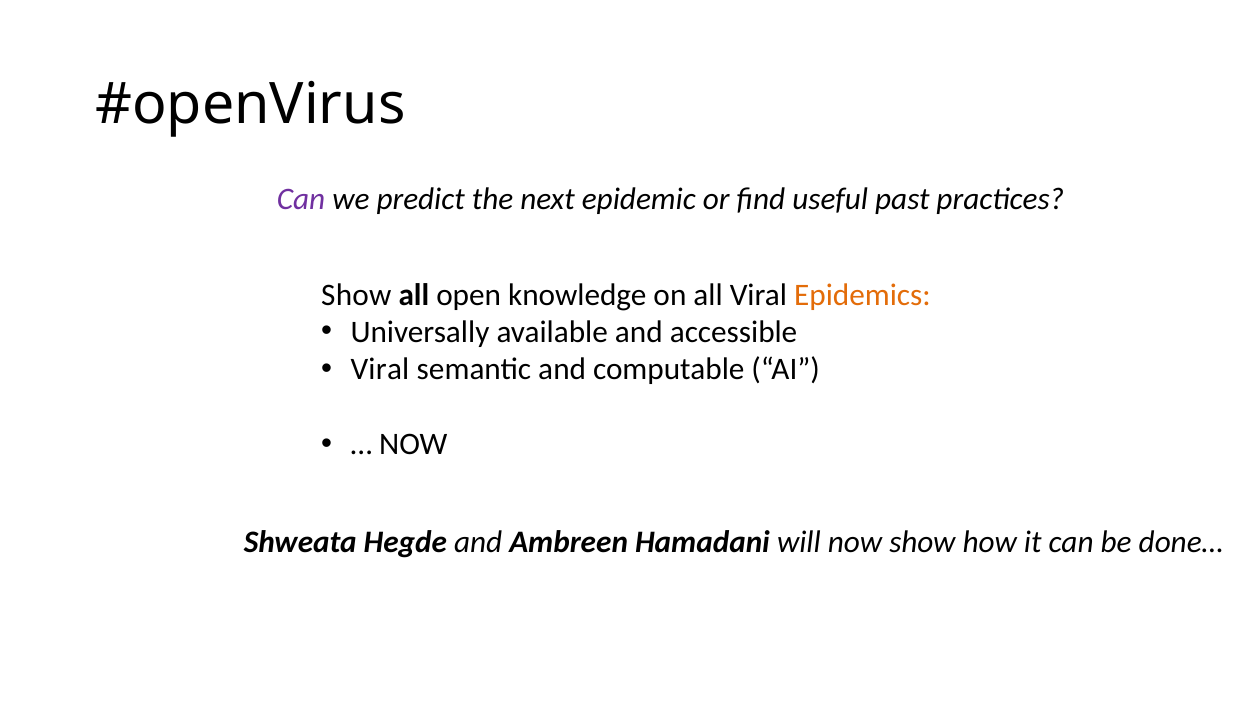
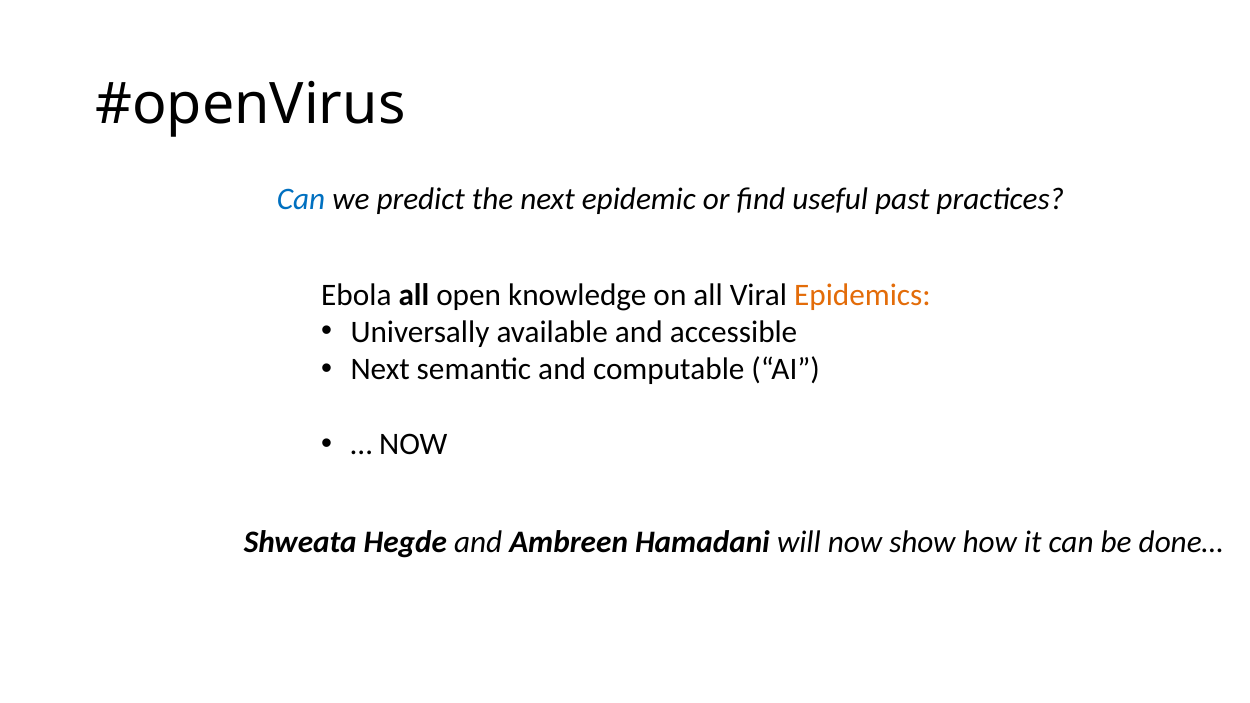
Can colour: purple -> blue (301, 199)
Show: Show -> Ebola (356, 295)
Viral: Viral -> Next (380, 370)
